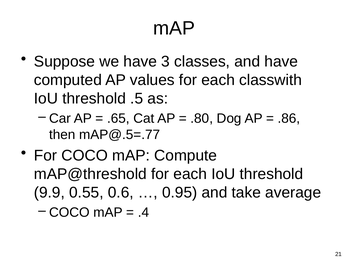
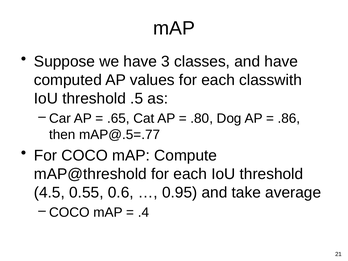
9.9: 9.9 -> 4.5 (49, 193)
